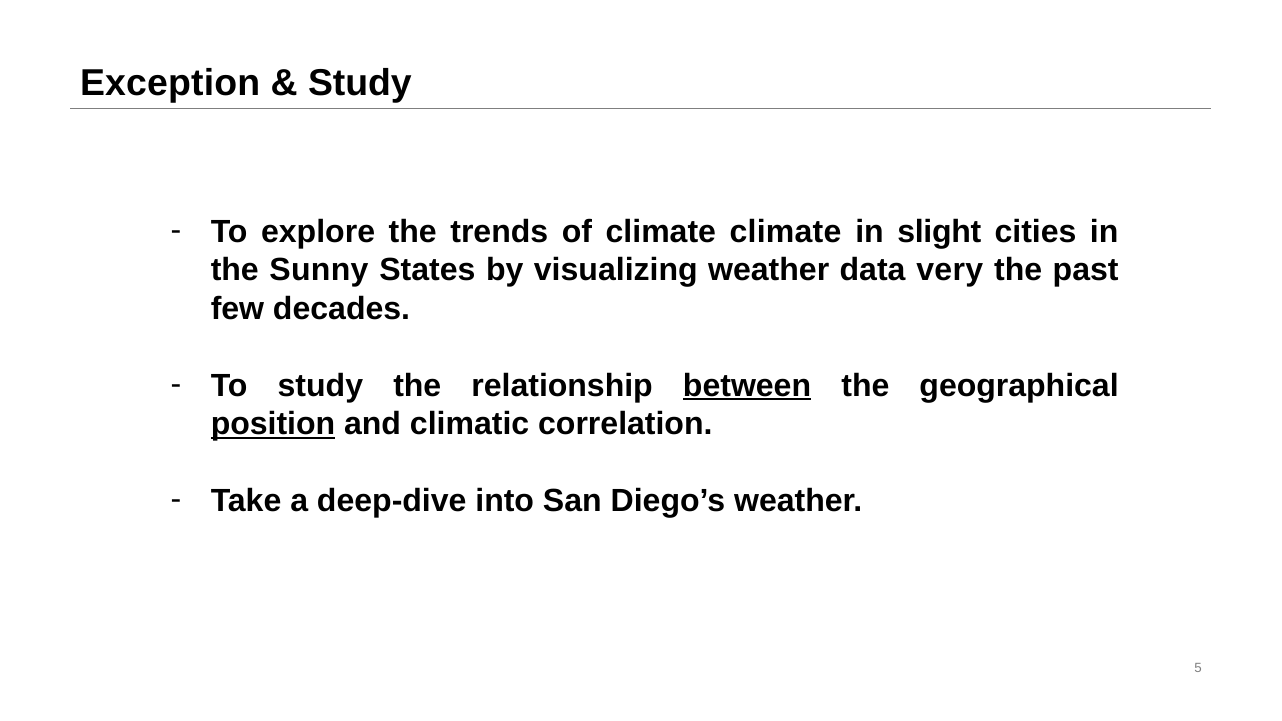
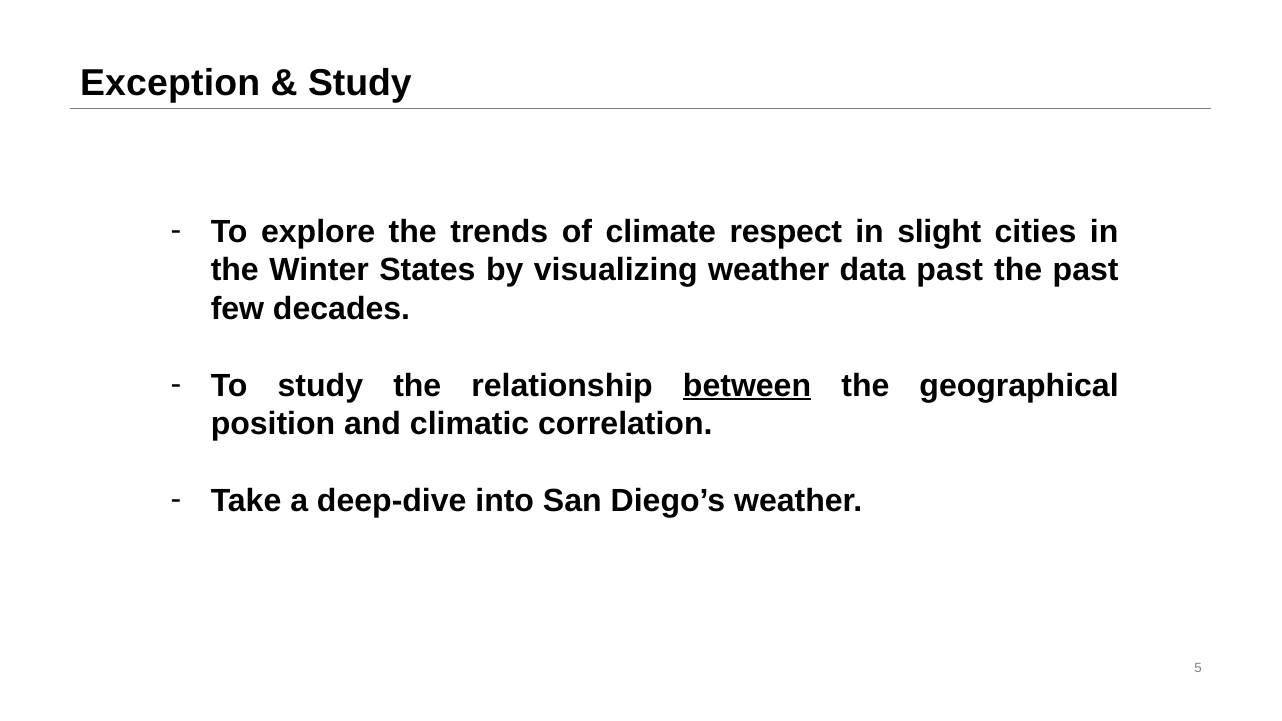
climate climate: climate -> respect (786, 232)
Sunny: Sunny -> Winter (319, 270)
data very: very -> past (950, 270)
position underline: present -> none (273, 424)
